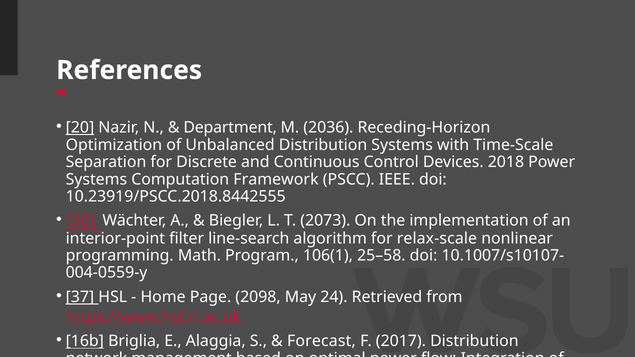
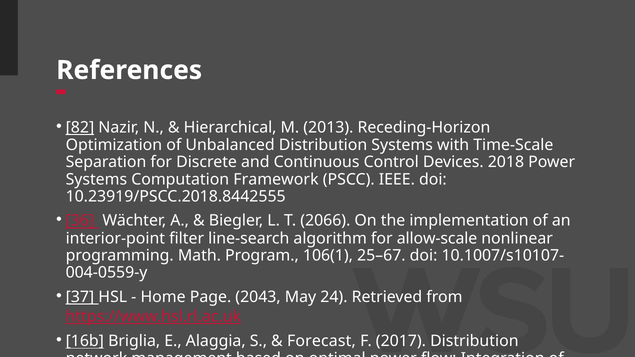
20: 20 -> 82 (80, 127)
Department: Department -> Hierarchical (230, 127)
2036: 2036 -> 2013 (328, 127)
2073: 2073 -> 2066 (325, 221)
relax-scale: relax-scale -> allow-scale (437, 238)
25–58: 25–58 -> 25–67 (381, 256)
2098: 2098 -> 2043 (258, 297)
